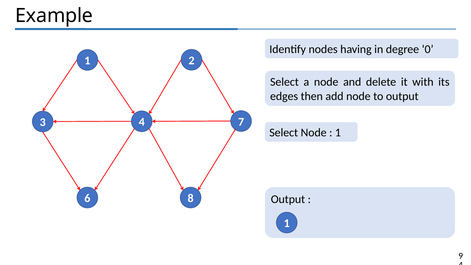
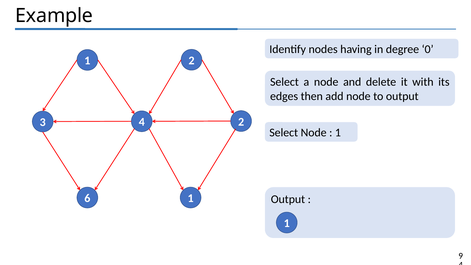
3 7: 7 -> 2 (241, 122)
6 8: 8 -> 1 (191, 198)
